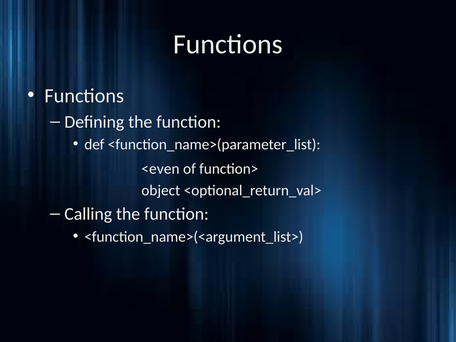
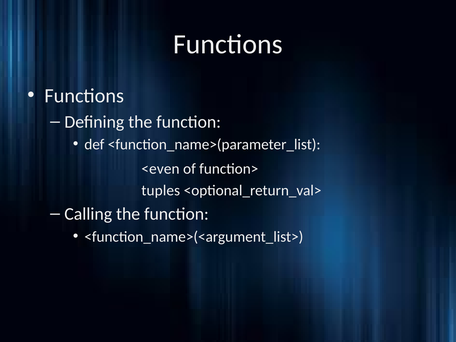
object: object -> tuples (161, 191)
